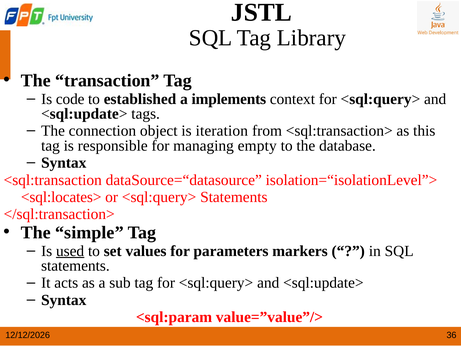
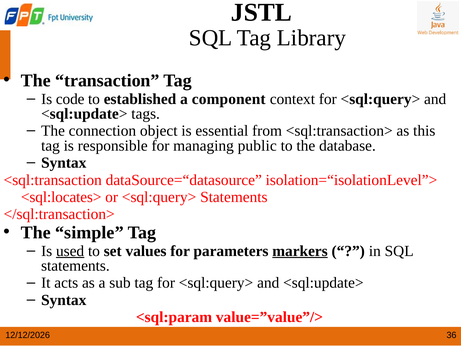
implements: implements -> component (229, 99)
iteration: iteration -> essential (222, 131)
empty: empty -> public (257, 146)
markers underline: none -> present (300, 251)
